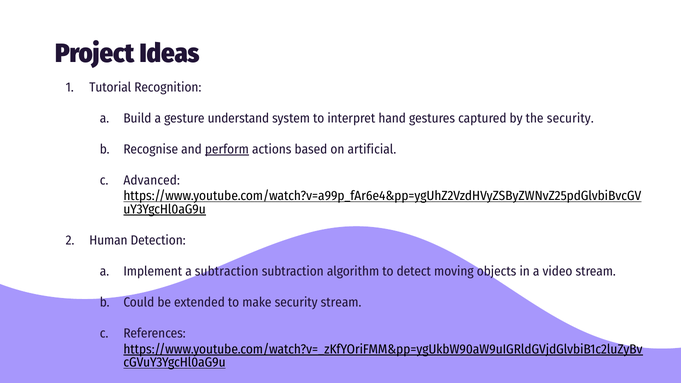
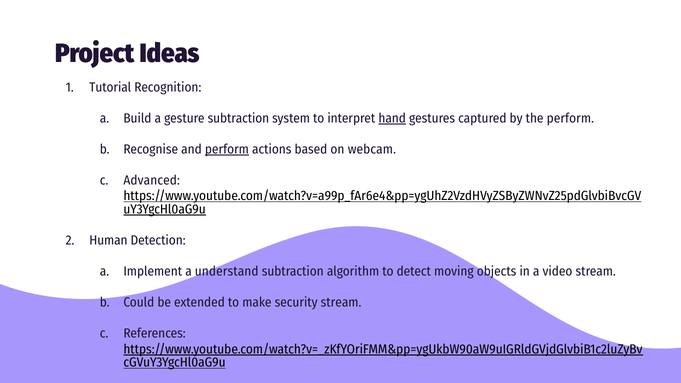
gesture understand: understand -> subtraction (238, 118)
hand underline: none -> present (392, 118)
the security: security -> perform (570, 118)
artificial: artificial -> webcam (372, 149)
a subtraction: subtraction -> understand (227, 271)
